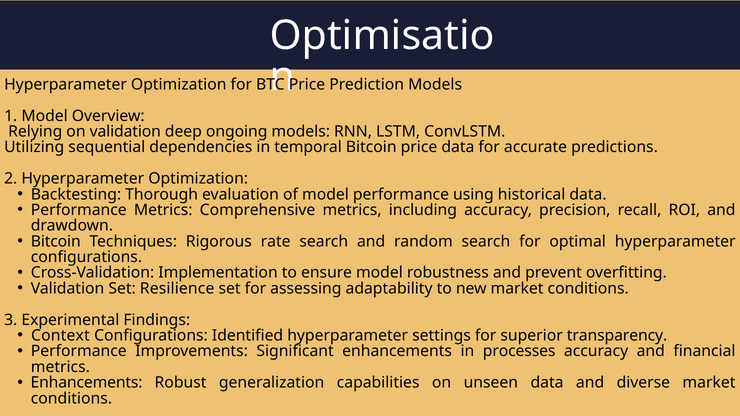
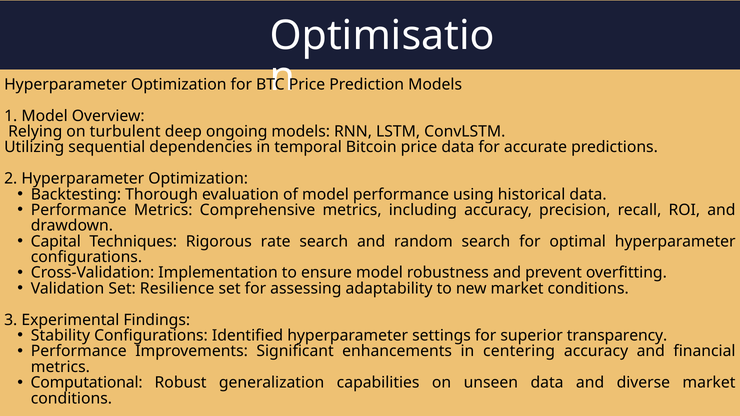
on validation: validation -> turbulent (125, 132)
Bitcoin: Bitcoin -> Capital (56, 242)
Context: Context -> Stability (60, 336)
processes: processes -> centering (519, 351)
Enhancements: Enhancements -> Computational (87, 383)
